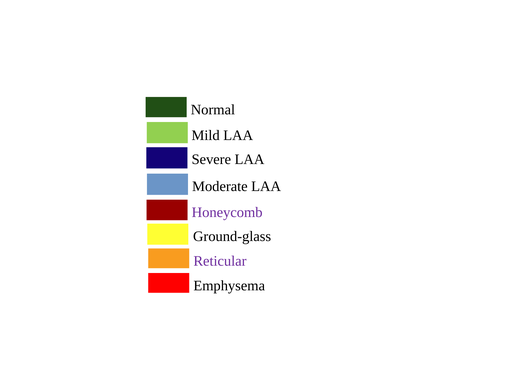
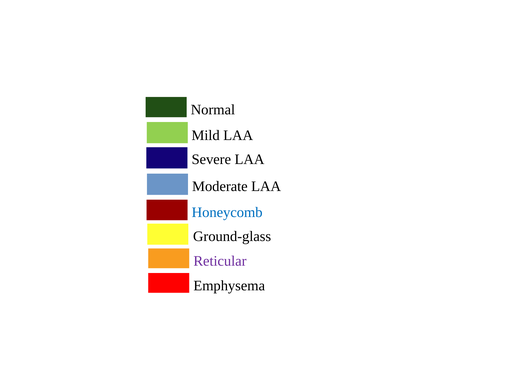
Honeycomb colour: purple -> blue (227, 212)
